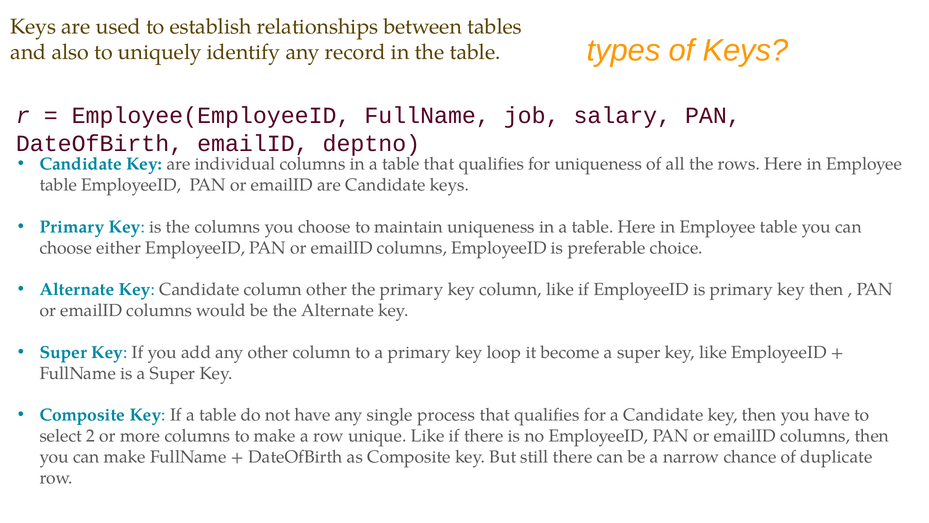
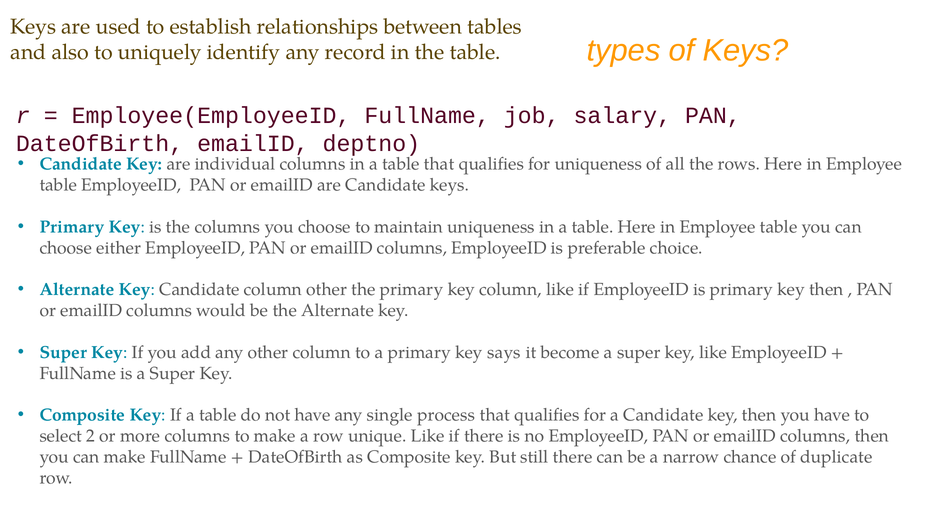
loop: loop -> says (504, 352)
